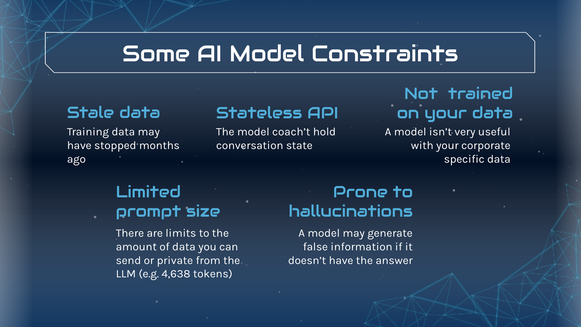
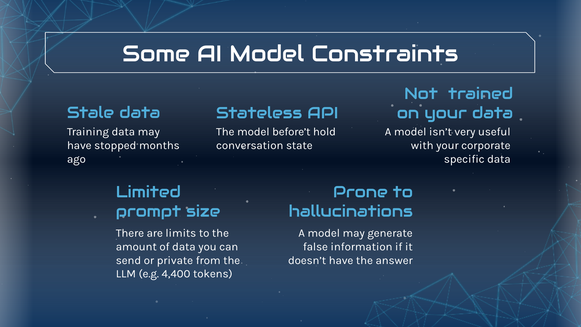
coach’t: coach’t -> before’t (291, 132)
4,638: 4,638 -> 4,400 (176, 274)
